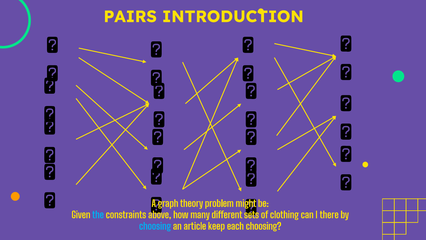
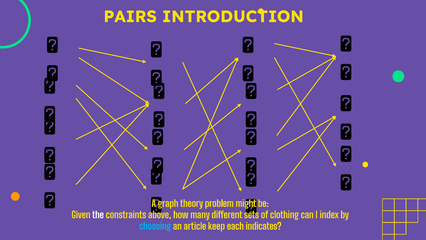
the colour: light blue -> white (98, 215)
there: there -> index (329, 215)
each choosing: choosing -> indicates (264, 226)
